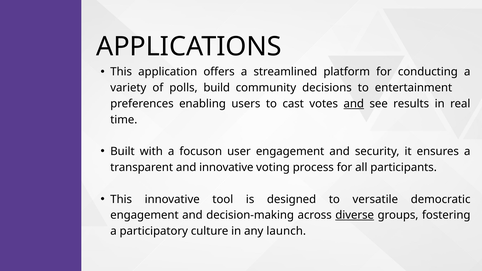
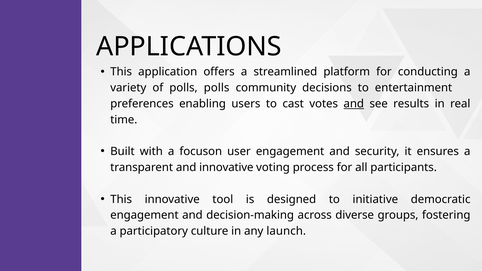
polls build: build -> polls (217, 88)
versatile: versatile -> initiative (375, 199)
diverse underline: present -> none (355, 215)
